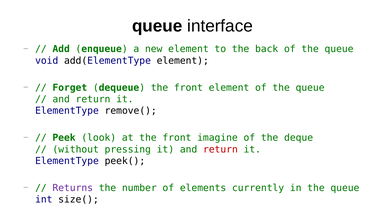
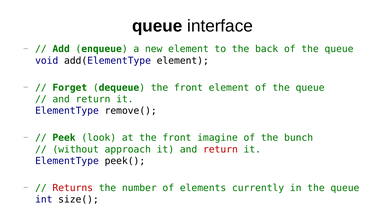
deque: deque -> bunch (299, 137)
pressing: pressing -> approach (128, 149)
Returns colour: purple -> red (73, 188)
